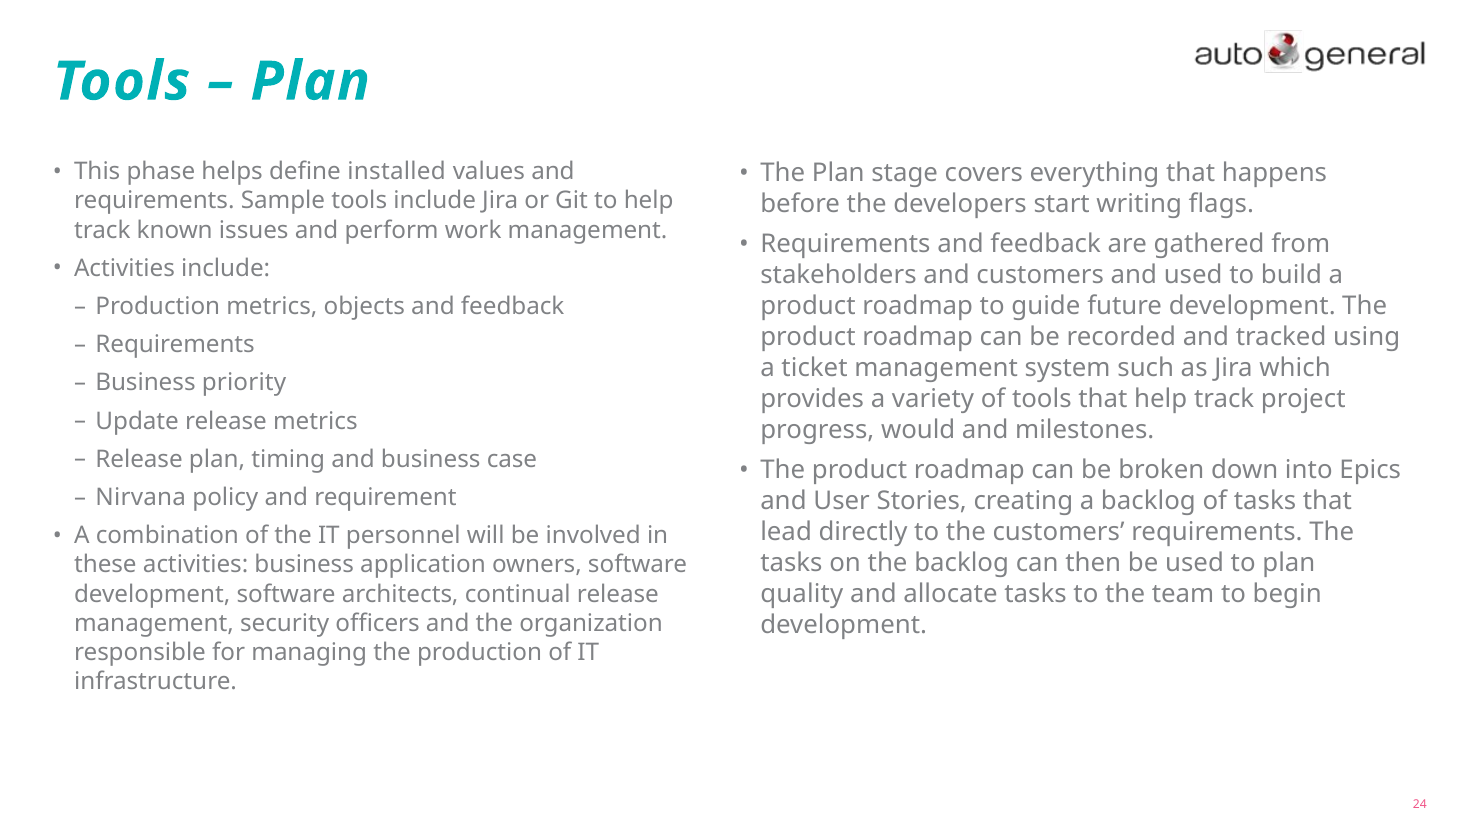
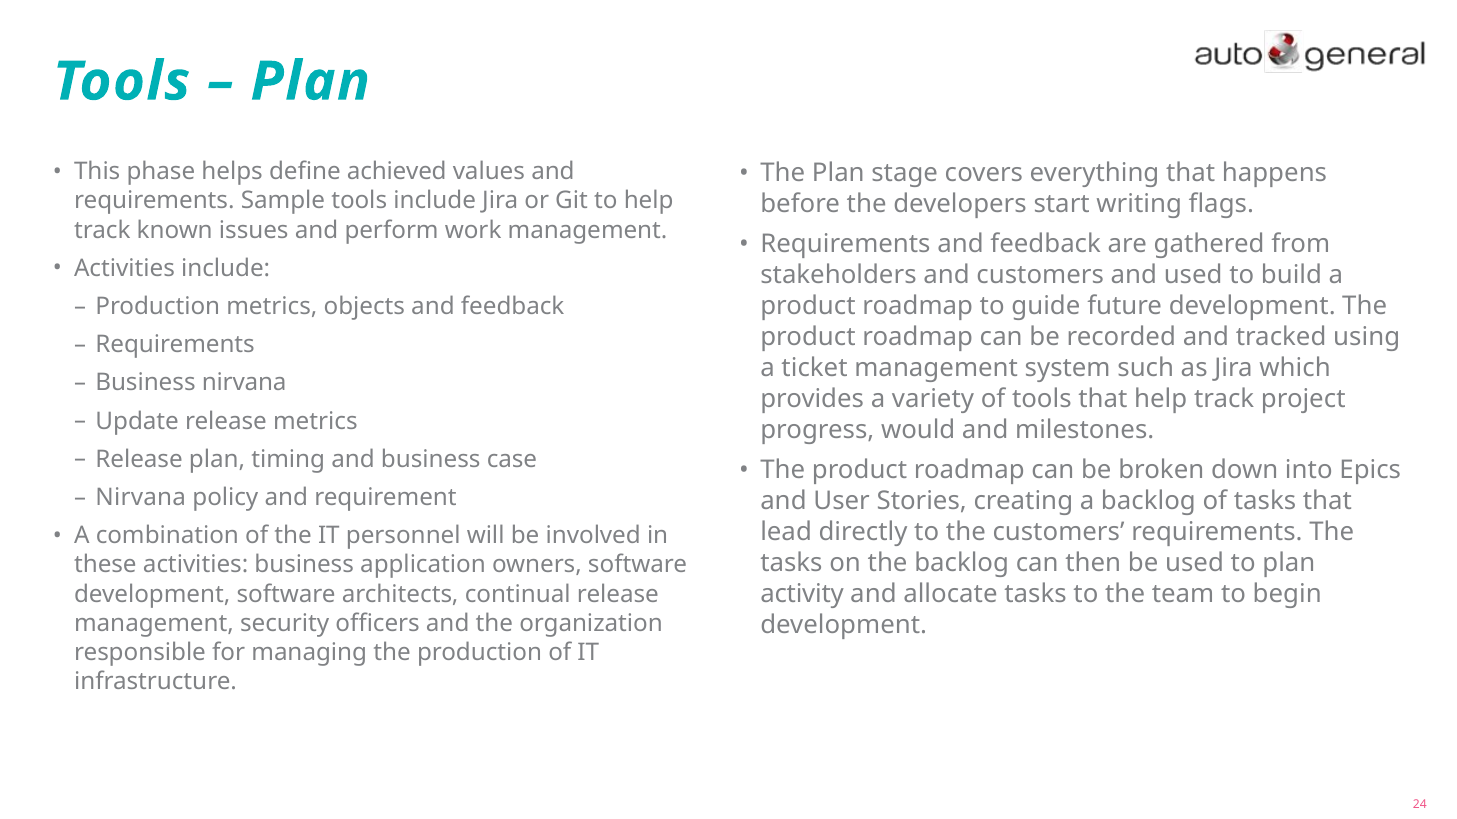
installed: installed -> achieved (397, 172)
Business priority: priority -> nirvana (244, 383)
quality: quality -> activity (802, 595)
